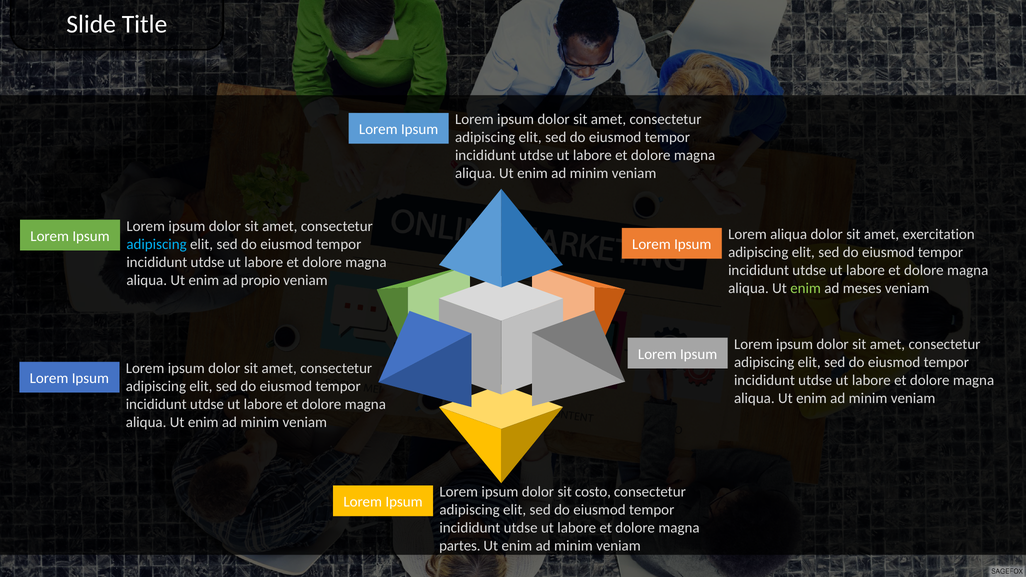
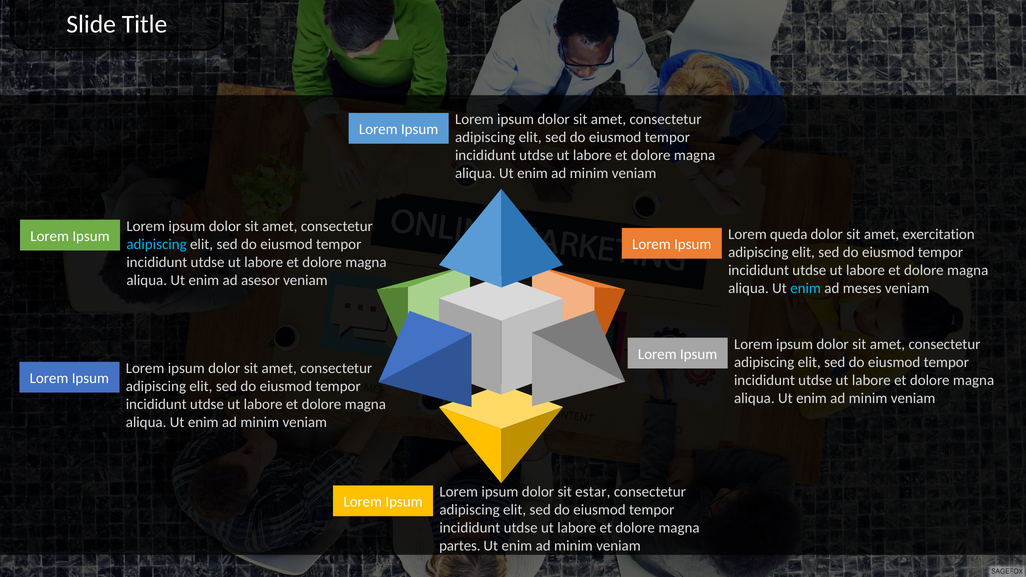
Lorem aliqua: aliqua -> queda (789, 234)
propio: propio -> asesor (260, 280)
enim colour: light green -> light blue (806, 288)
costo: costo -> estar (593, 492)
